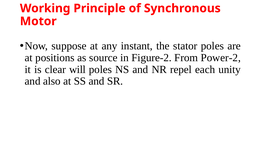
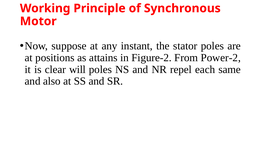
source: source -> attains (103, 58)
unity: unity -> same (230, 69)
